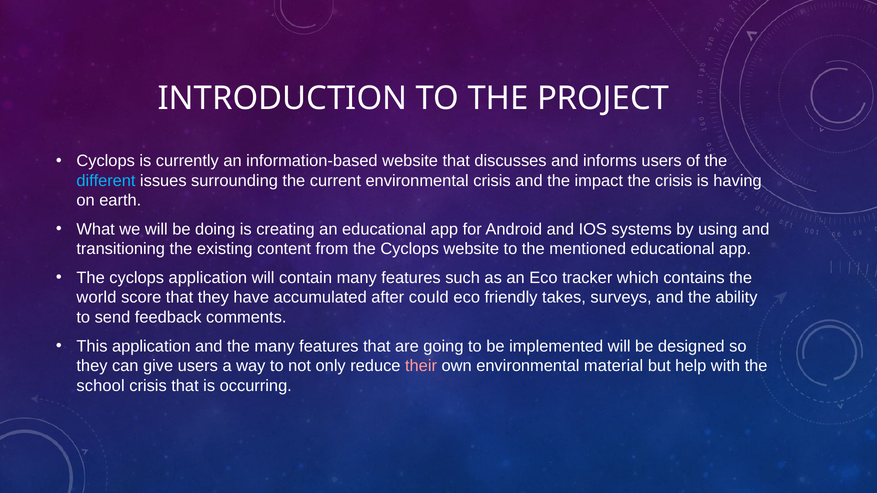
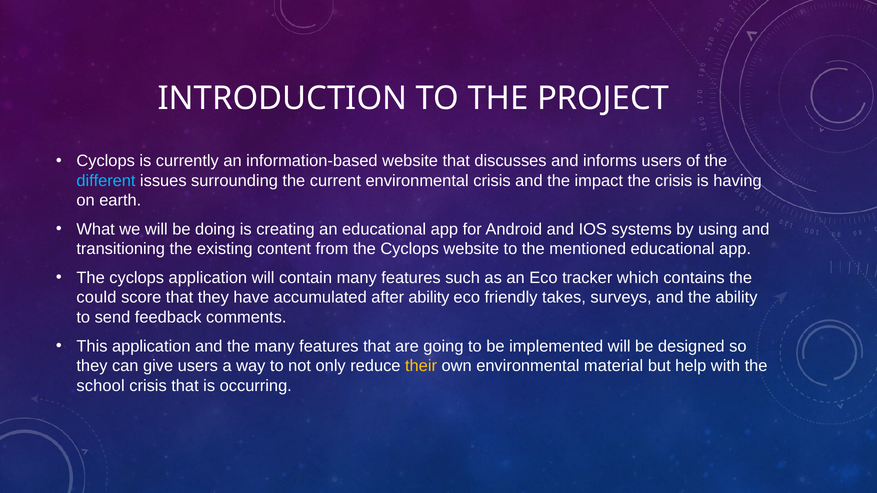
world: world -> could (96, 298)
after could: could -> ability (429, 298)
their colour: pink -> yellow (421, 366)
